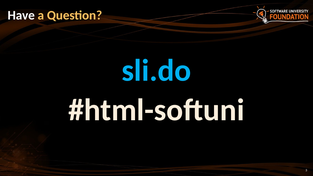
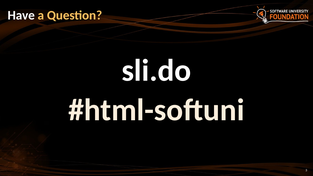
sli.do colour: light blue -> white (156, 71)
